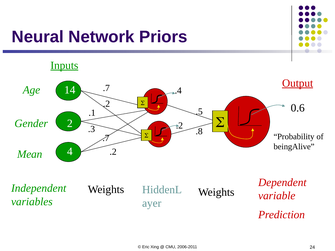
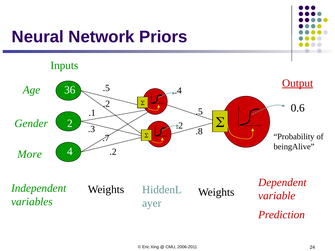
Inputs underline: present -> none (64, 65)
.7: .7 -> .5 (106, 88)
14: 14 -> 36 (70, 90)
Mean: Mean -> More (30, 154)
